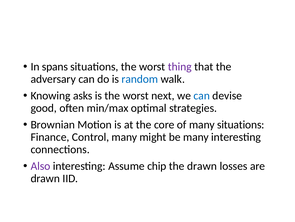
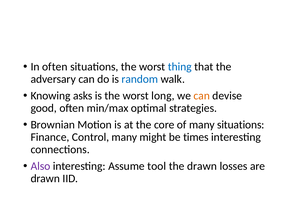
In spans: spans -> often (55, 67)
thing colour: purple -> blue (180, 67)
next: next -> long (163, 95)
can colour: blue -> orange (202, 95)
be many: many -> times (196, 137)
chip: chip -> tool (157, 166)
